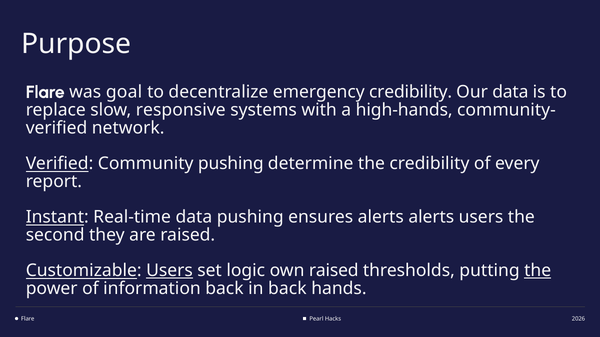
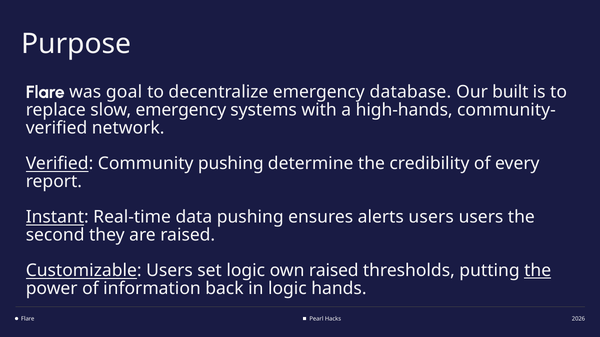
emergency credibility: credibility -> database (410, 92)
Our data: data -> built (510, 92)
slow responsive: responsive -> emergency (181, 110)
alerts alerts: alerts -> users (431, 217)
Users underline: present -> none (169, 271)
in back: back -> logic (287, 289)
